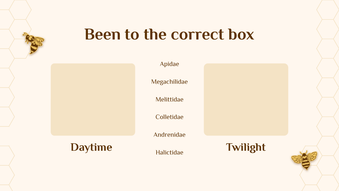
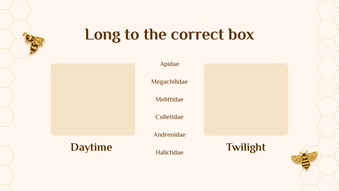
Been: Been -> Long (103, 34)
